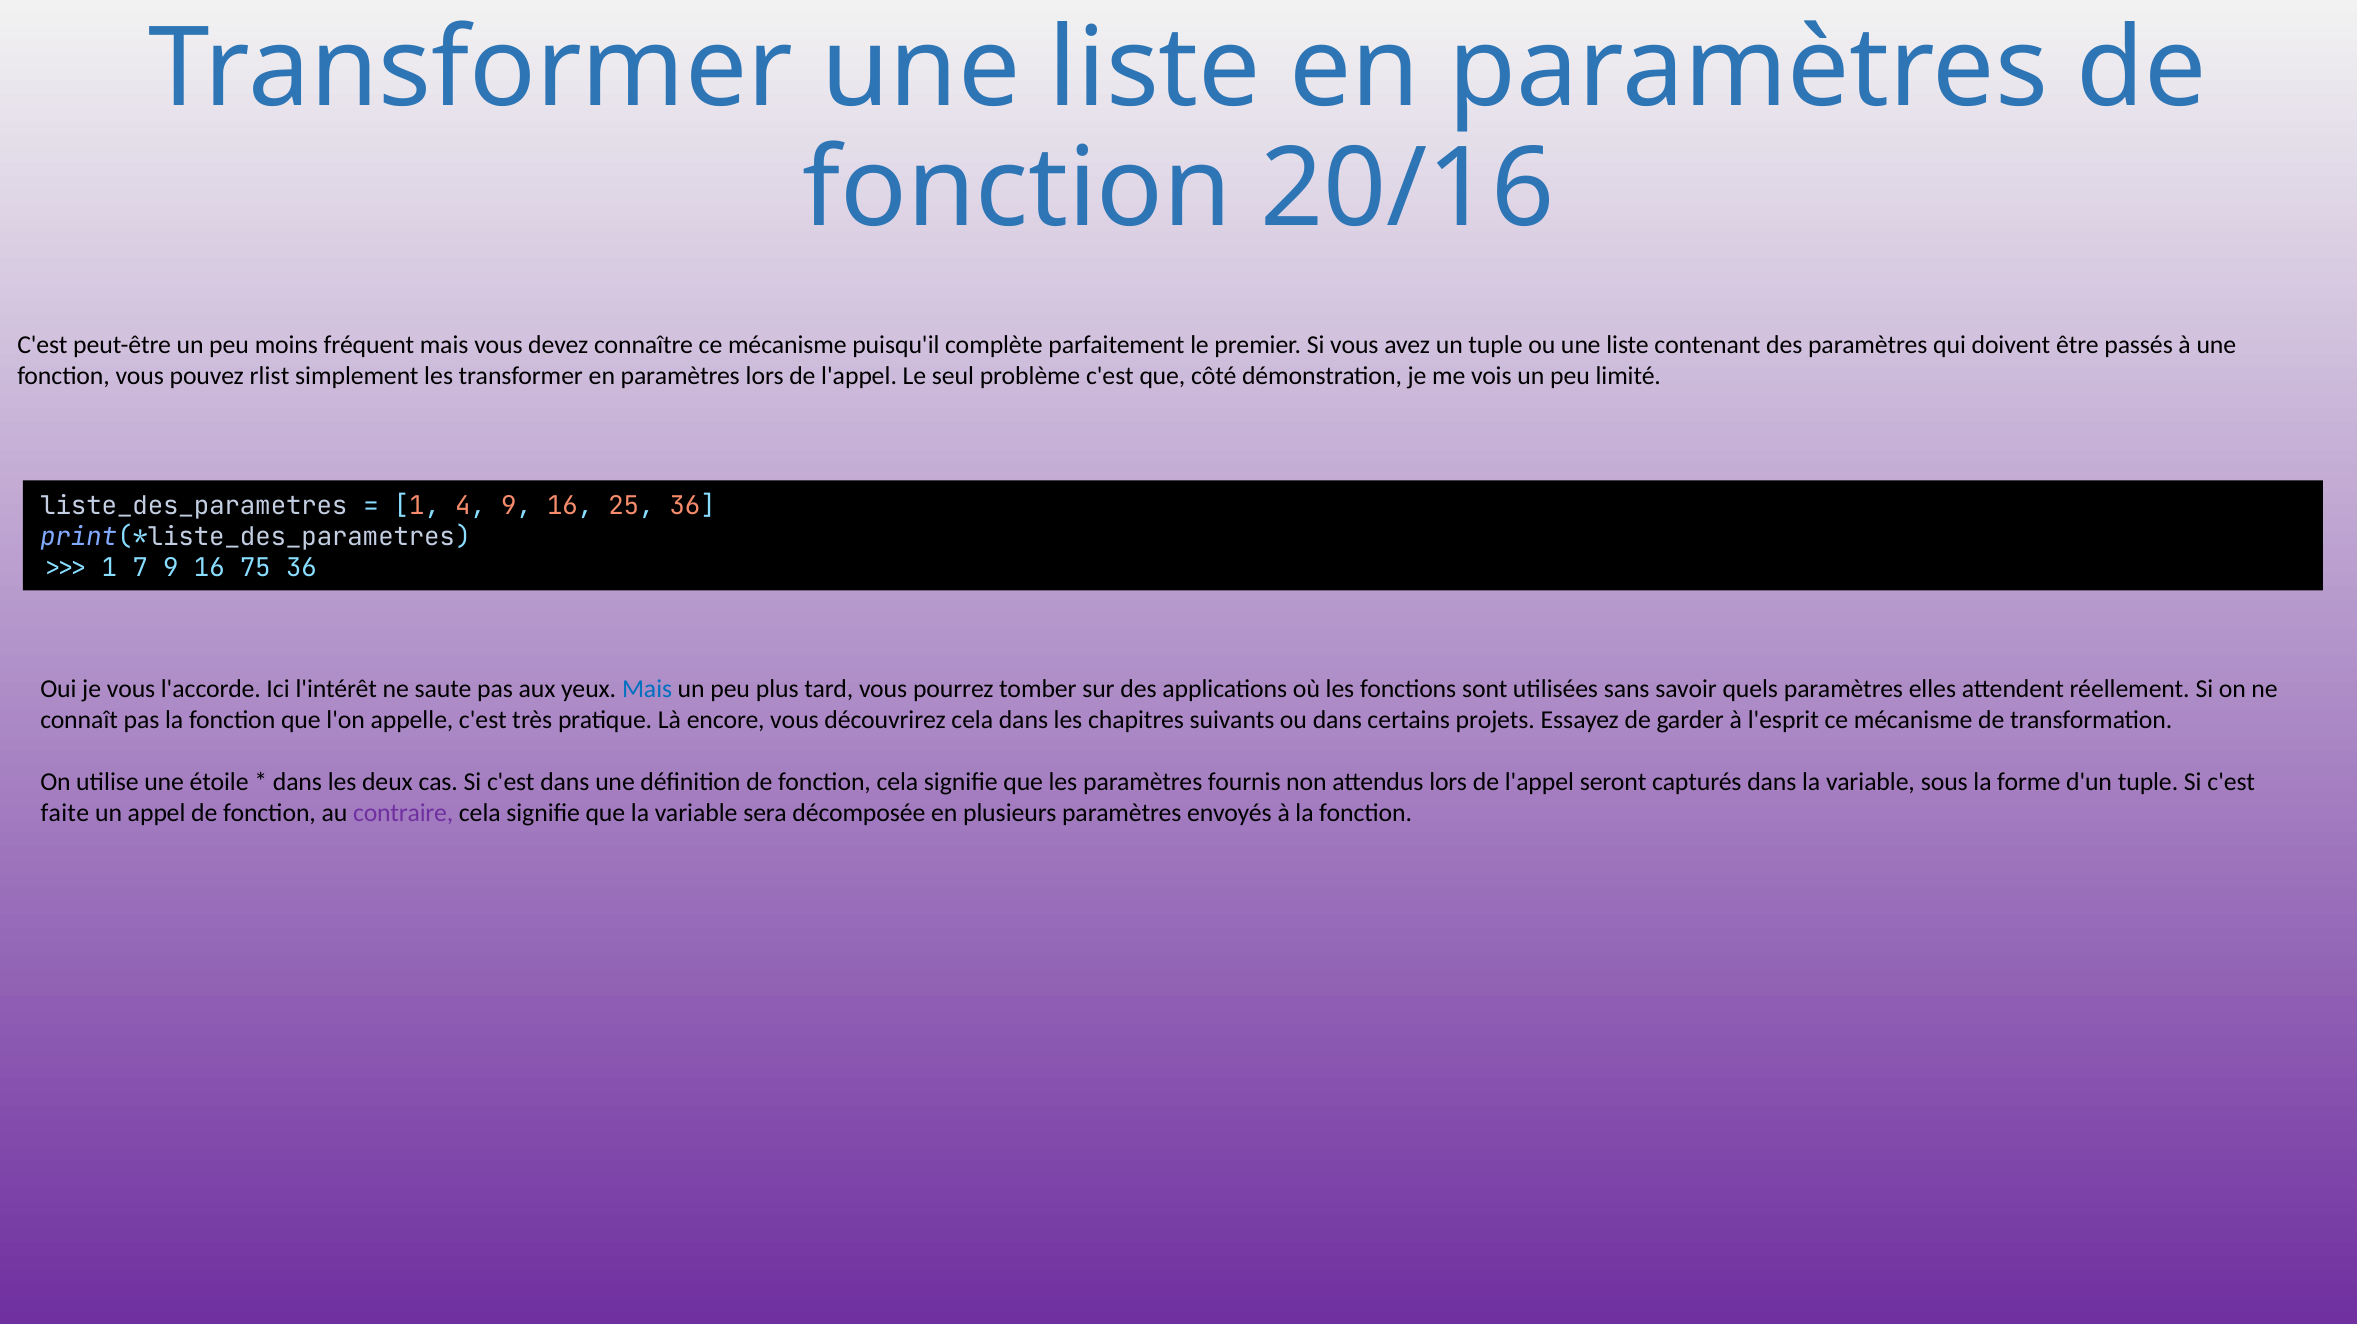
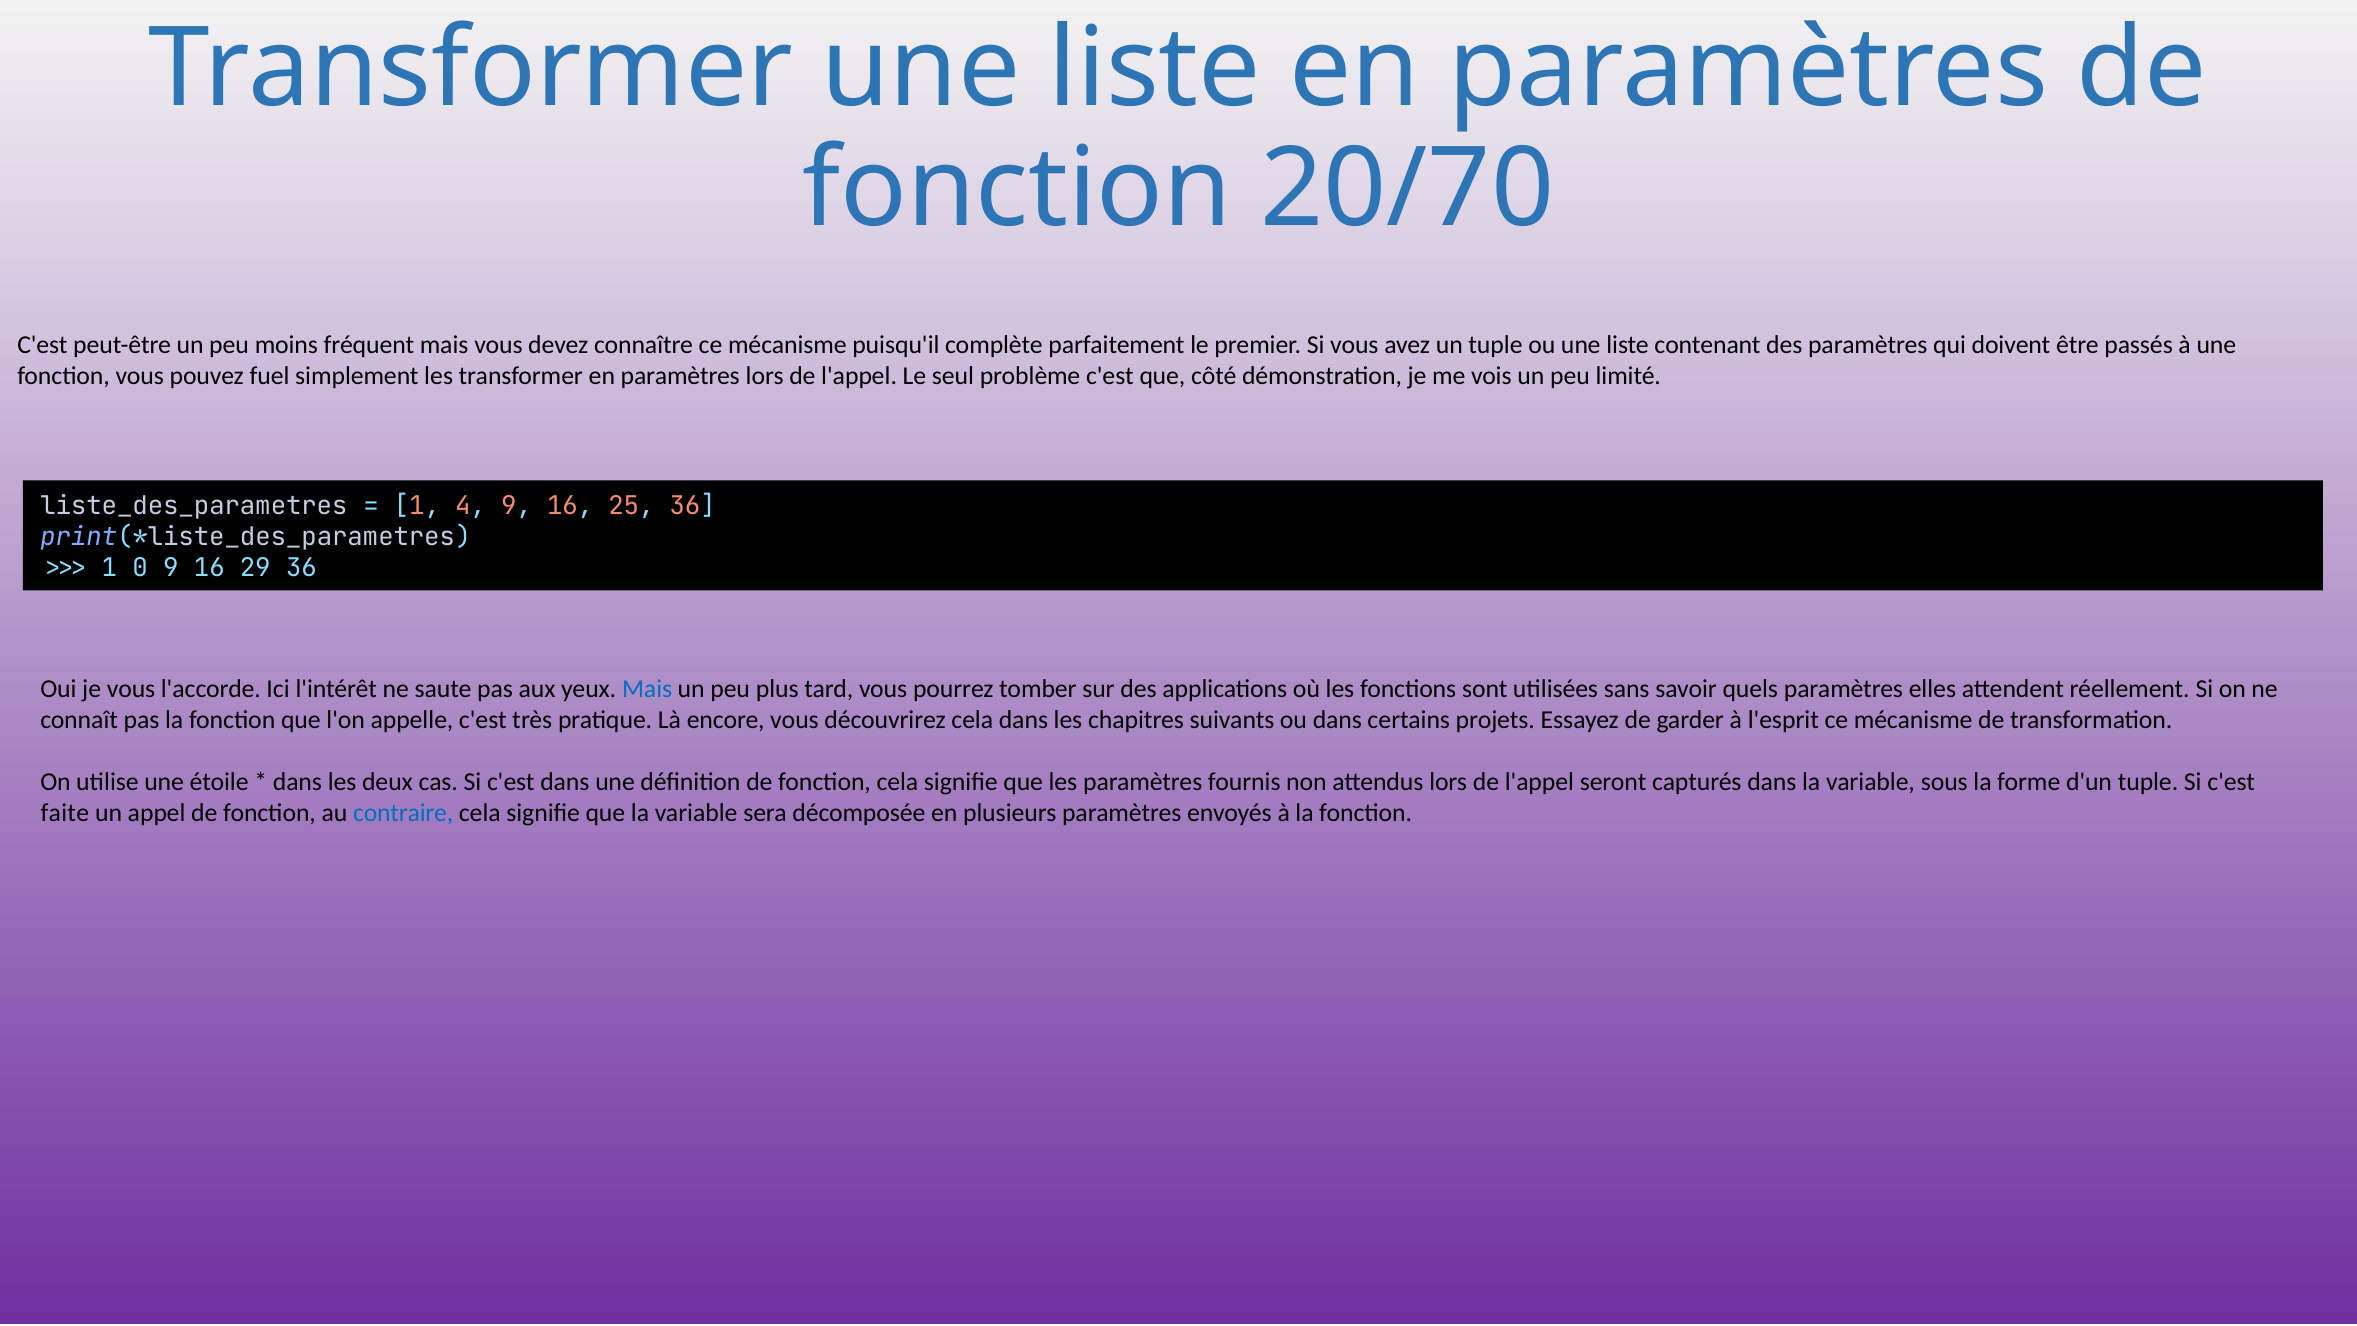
20/16: 20/16 -> 20/70 (1407, 189)
rlist: rlist -> fuel (270, 376)
7: 7 -> 0 (140, 568)
75: 75 -> 29 (255, 568)
contraire colour: purple -> blue (403, 812)
